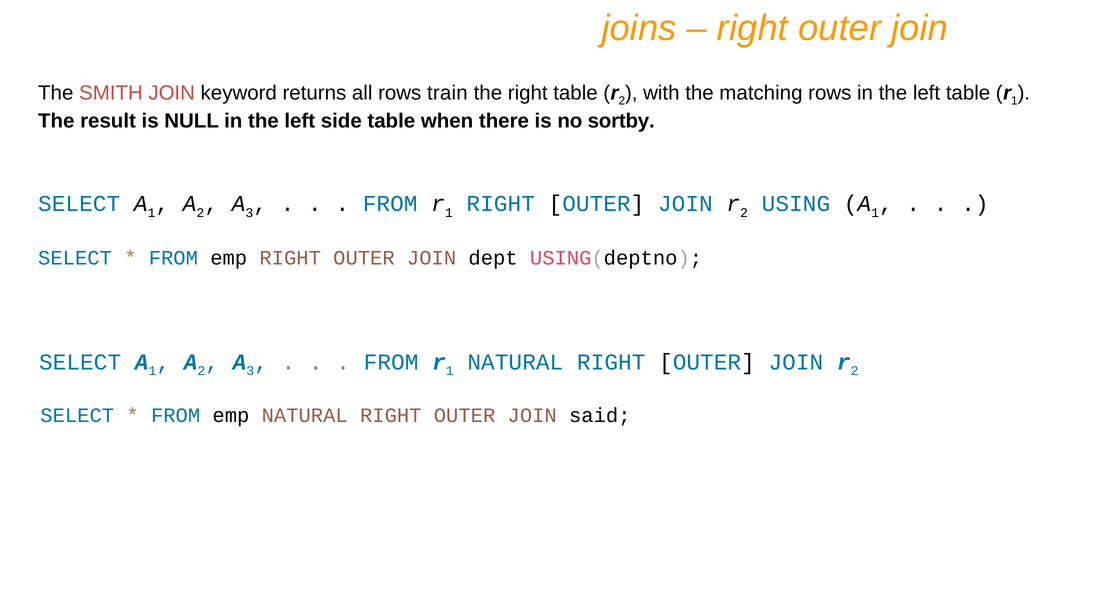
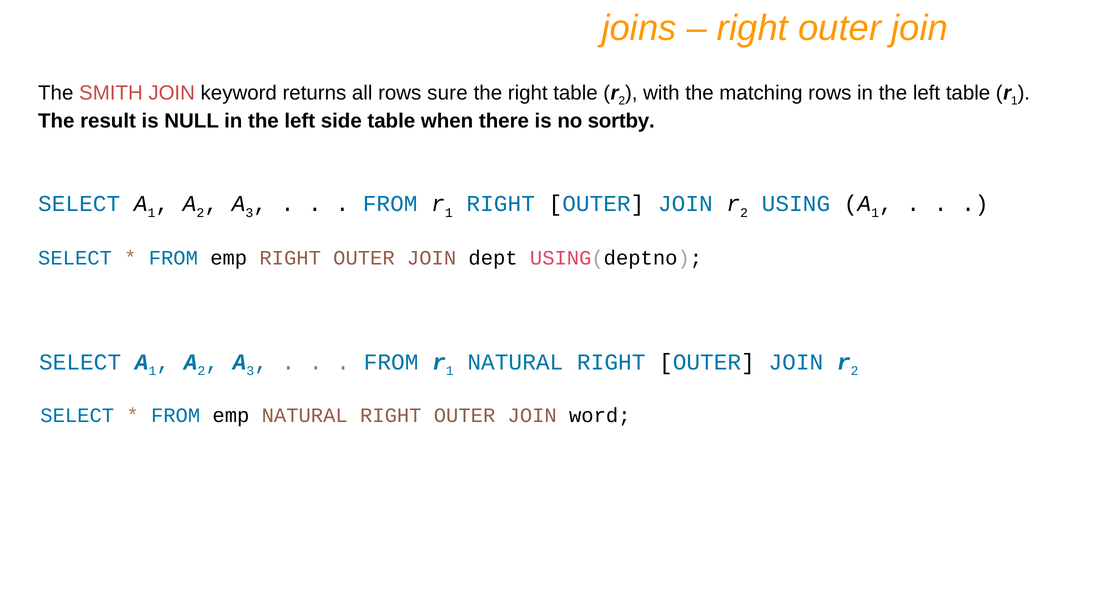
train: train -> sure (447, 93)
said: said -> word (600, 416)
